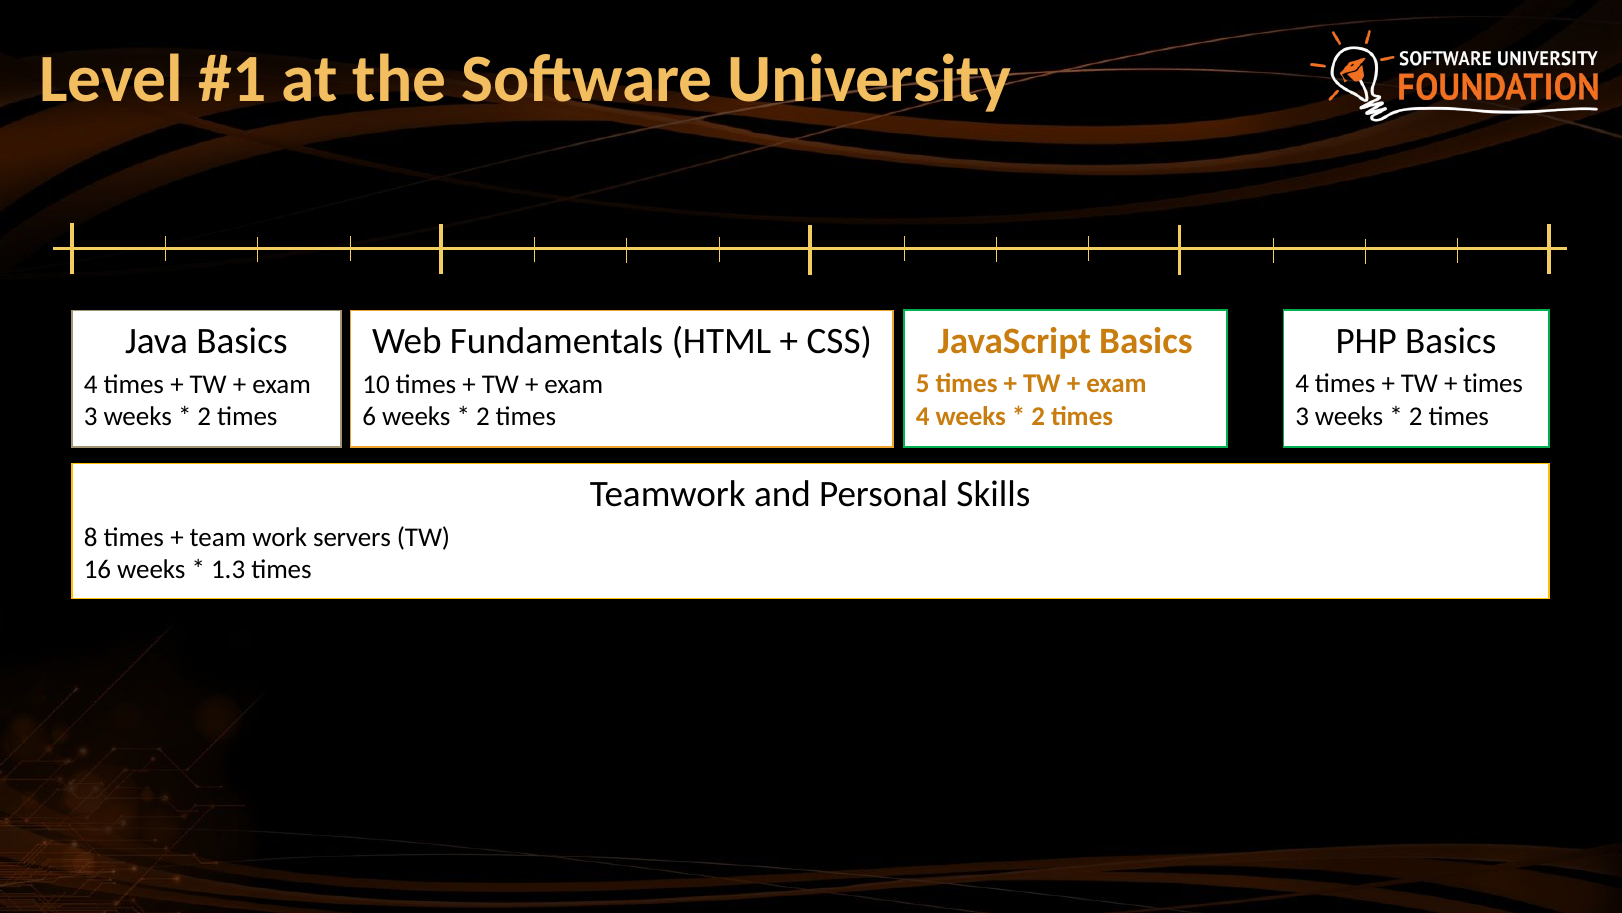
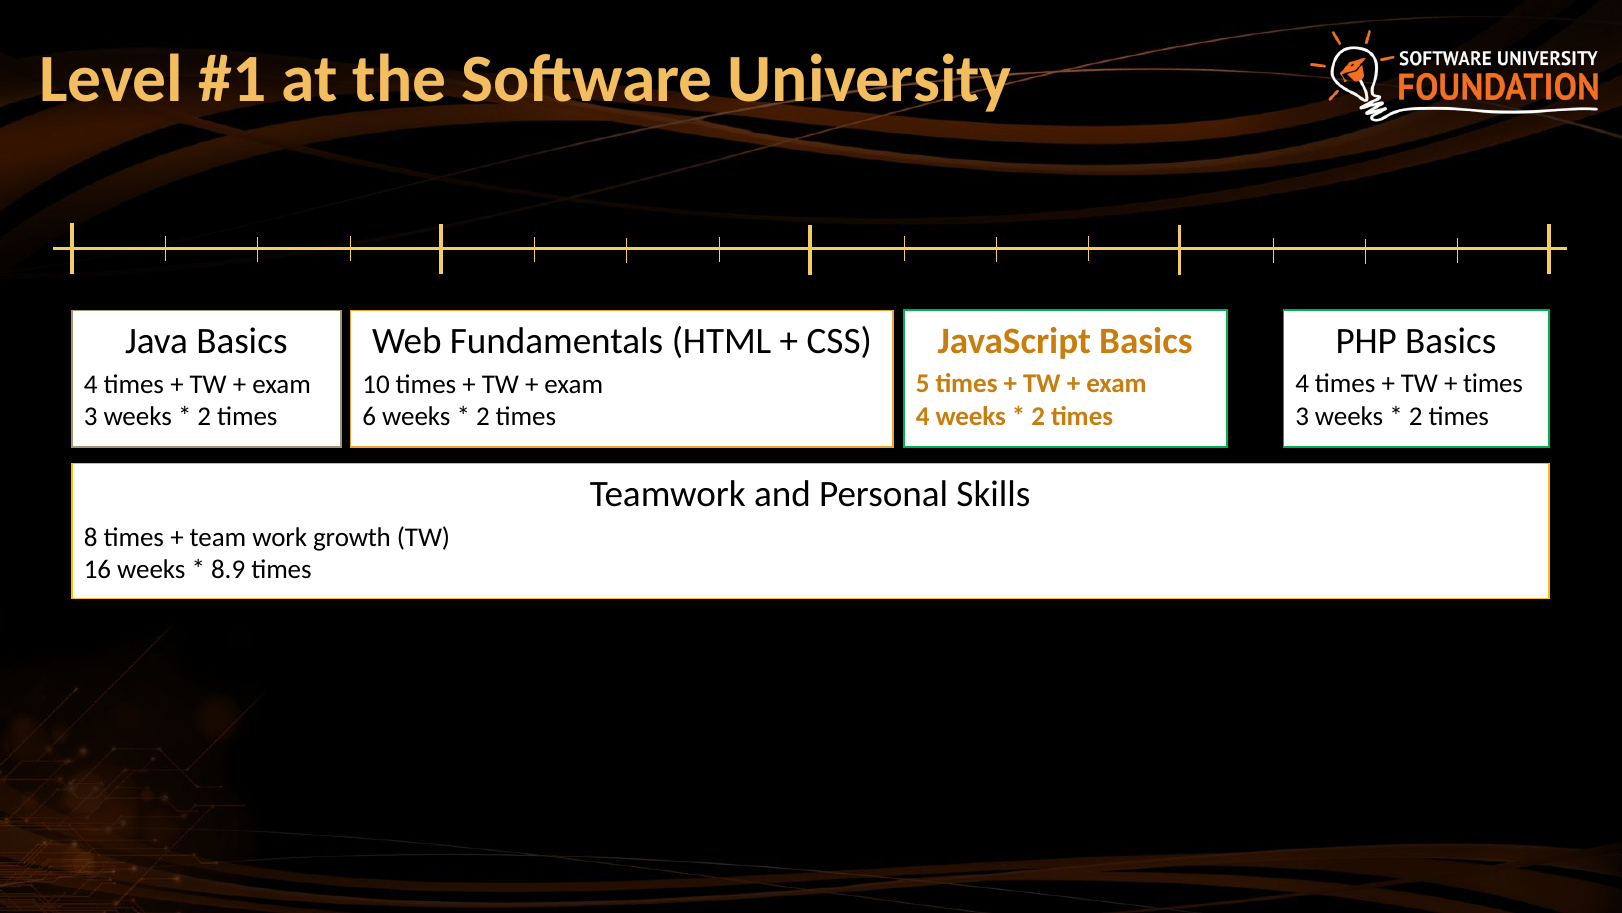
servers: servers -> growth (352, 537)
1.3: 1.3 -> 8.9 (228, 569)
